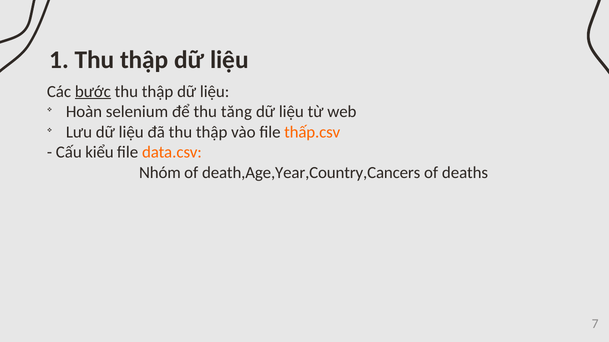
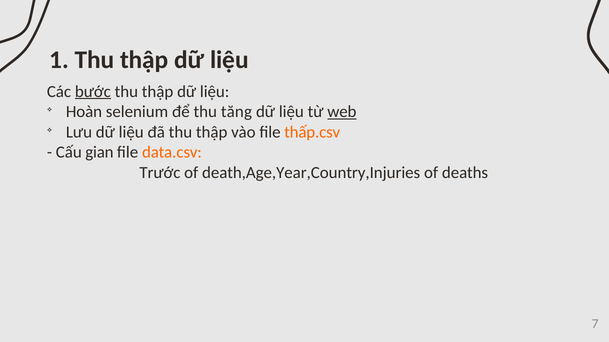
web underline: none -> present (342, 112)
kiểu: kiểu -> gian (99, 153)
Nhóm: Nhóm -> Trước (160, 173)
death,Age,Year,Country,Cancers: death,Age,Year,Country,Cancers -> death,Age,Year,Country,Injuries (311, 173)
